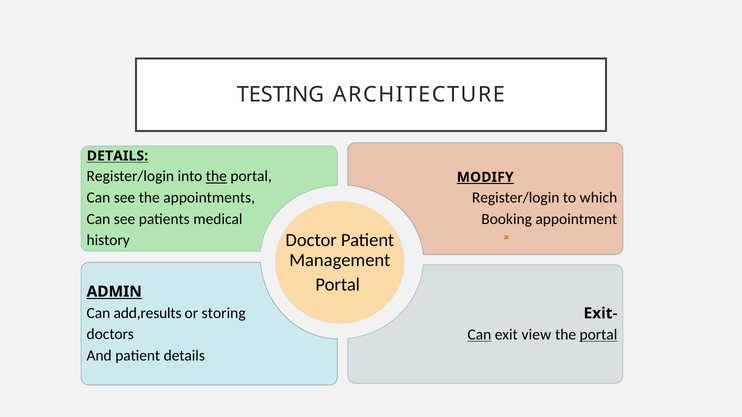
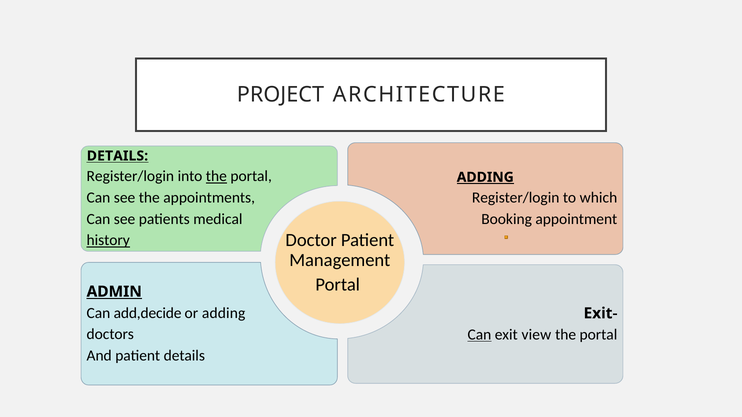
TESTING: TESTING -> PROJECT (280, 95)
MODIFY: MODIFY -> ADDING (485, 177)
history underline: none -> present (108, 241)
add,results: add,results -> add,decide (148, 313)
or storing: storing -> adding (224, 313)
portal underline: present -> none (598, 335)
